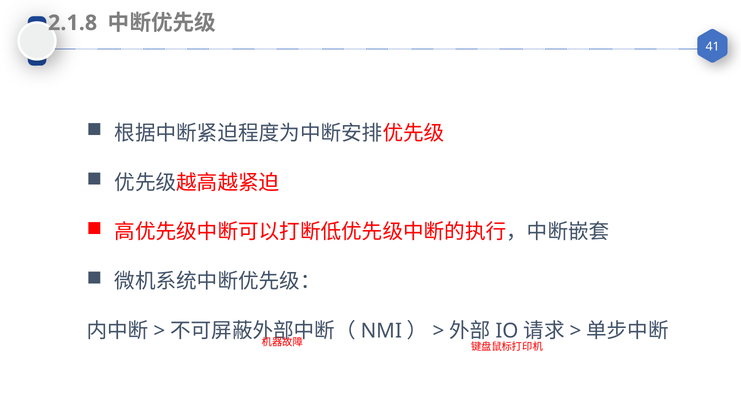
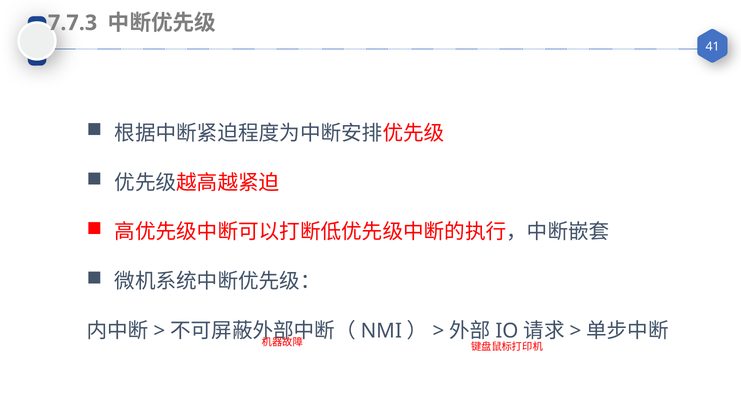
2.1.8: 2.1.8 -> 7.7.3 (73, 23)
